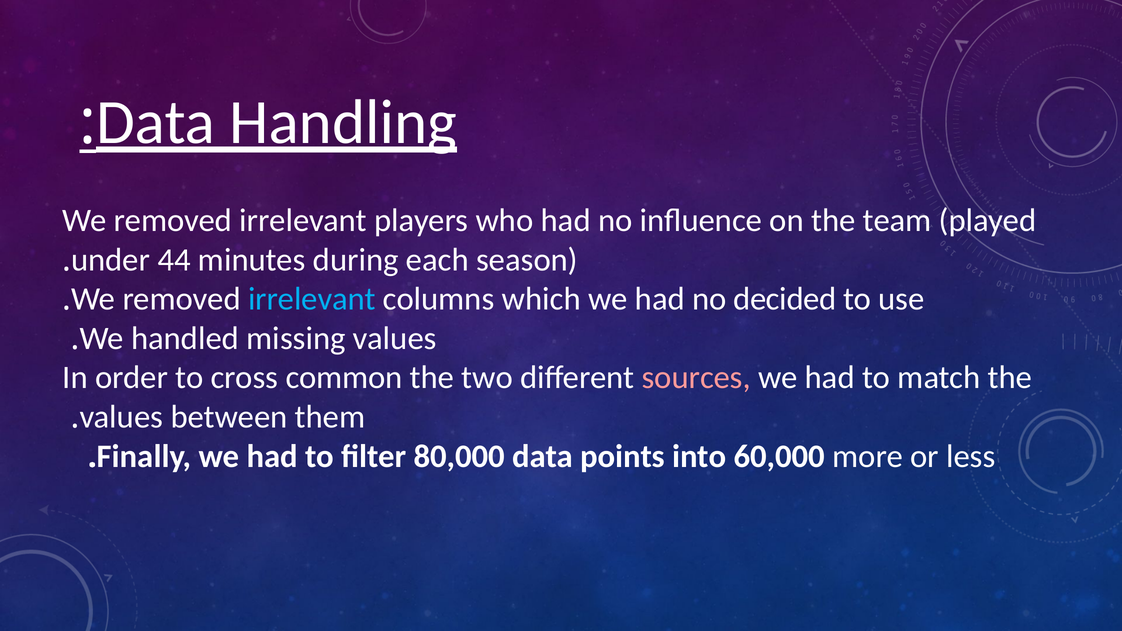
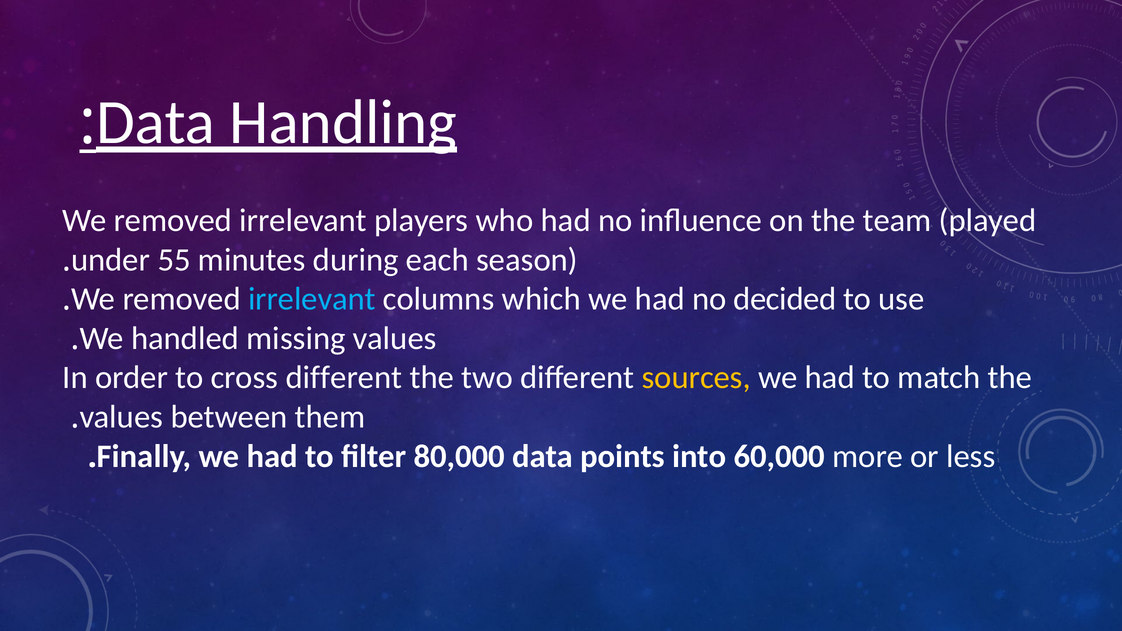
44: 44 -> 55 (174, 260)
cross common: common -> different (344, 378)
sources colour: pink -> yellow (696, 378)
